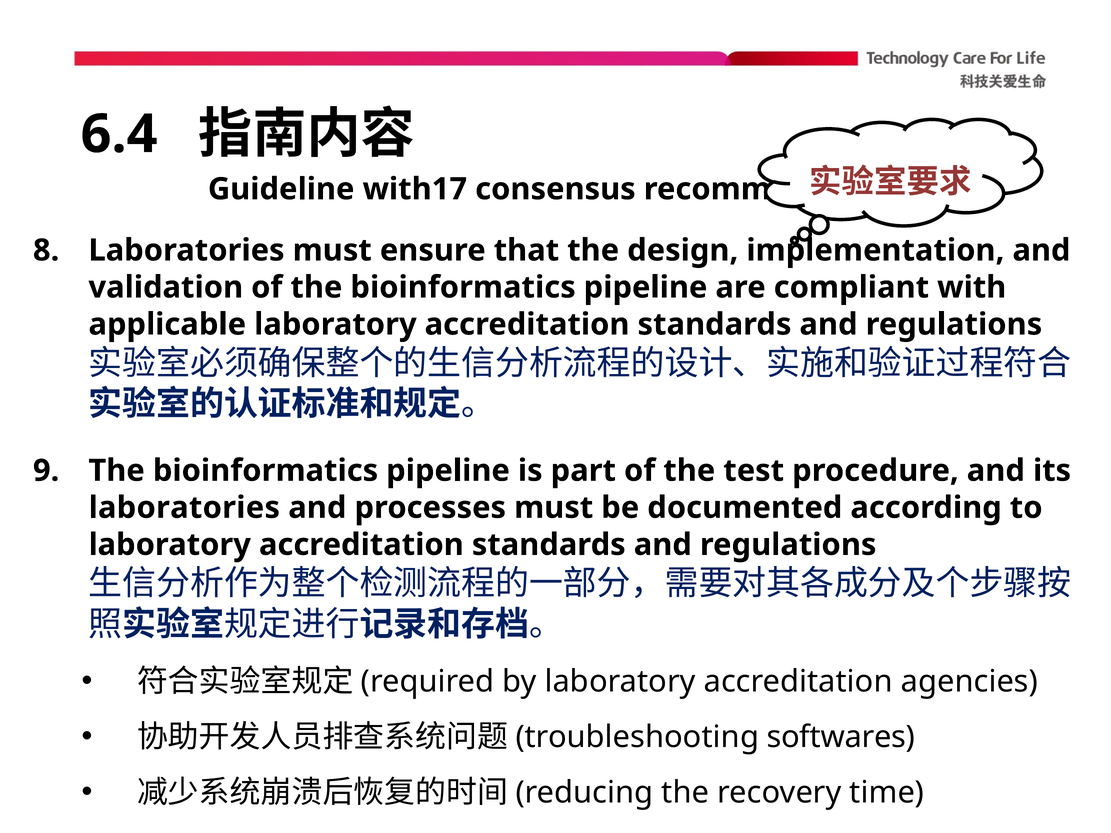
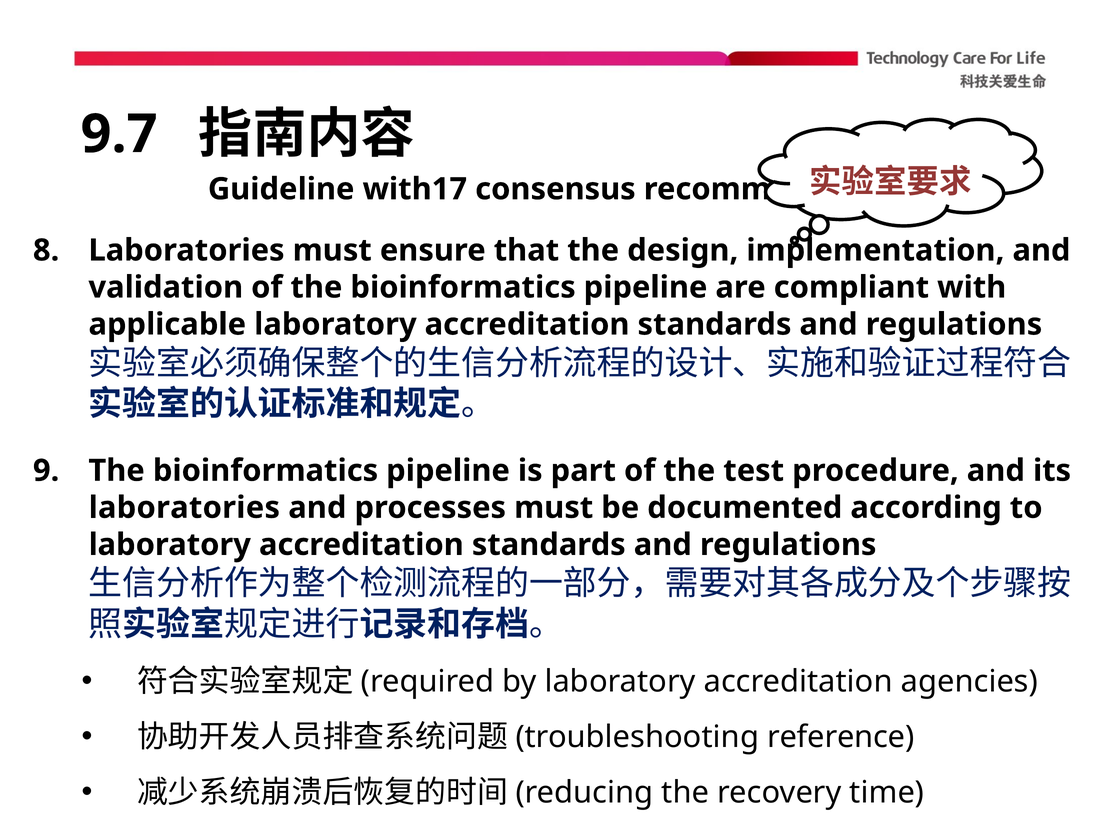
6.4: 6.4 -> 9.7 (119, 134)
softwares: softwares -> reference (841, 737)
